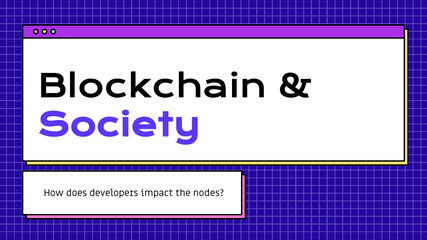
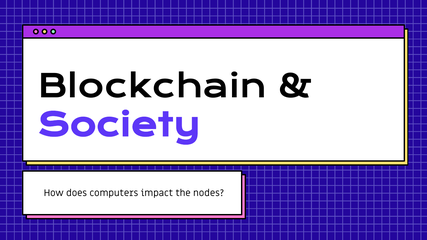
developers: developers -> computers (114, 193)
